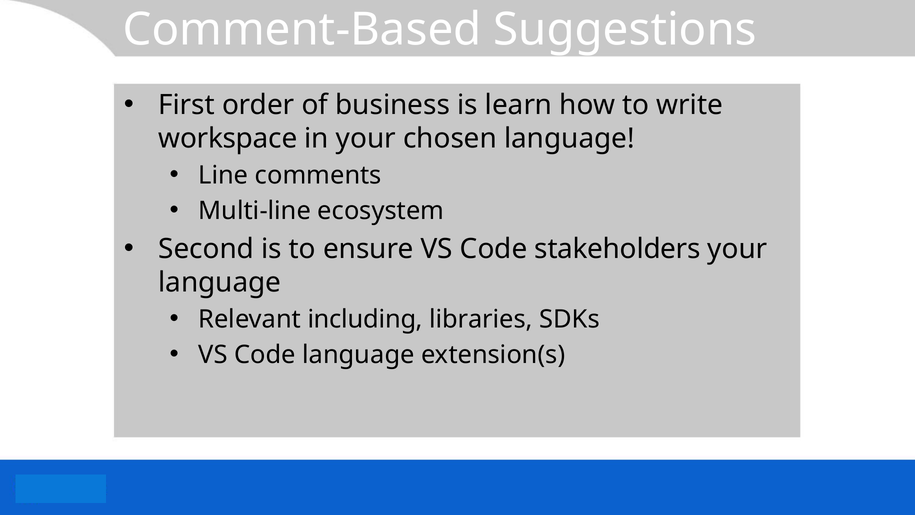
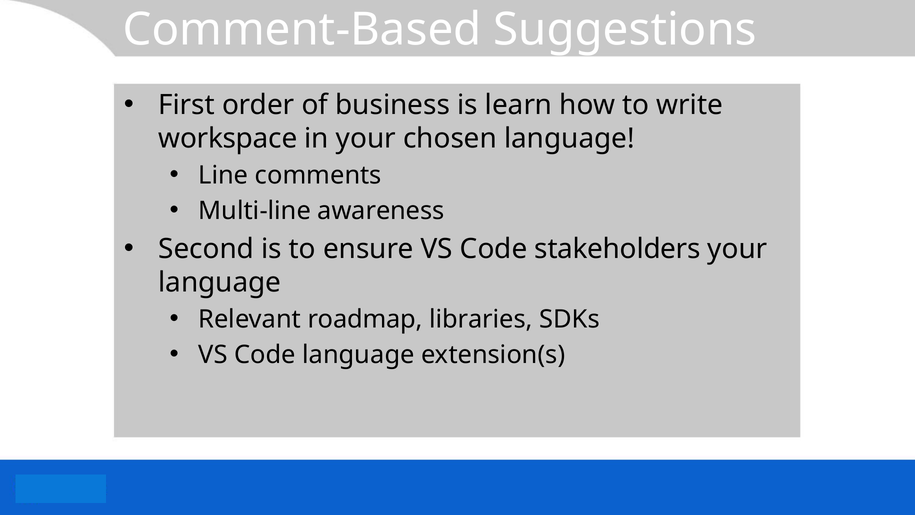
ecosystem: ecosystem -> awareness (381, 211)
including: including -> roadmap (365, 319)
